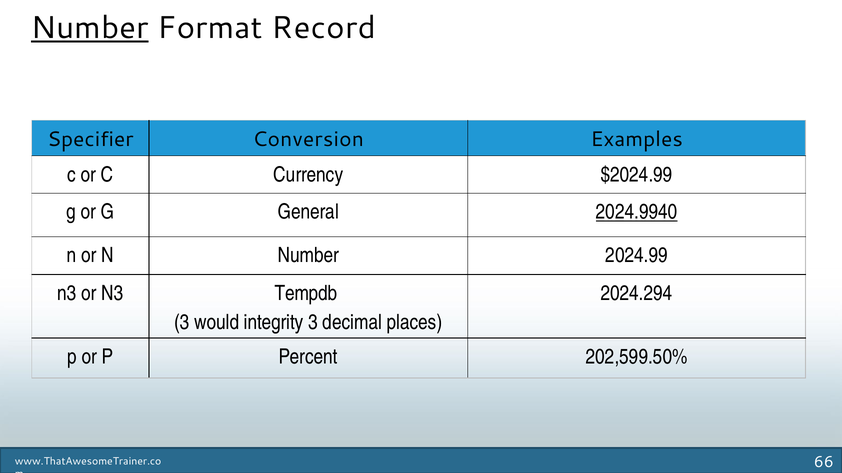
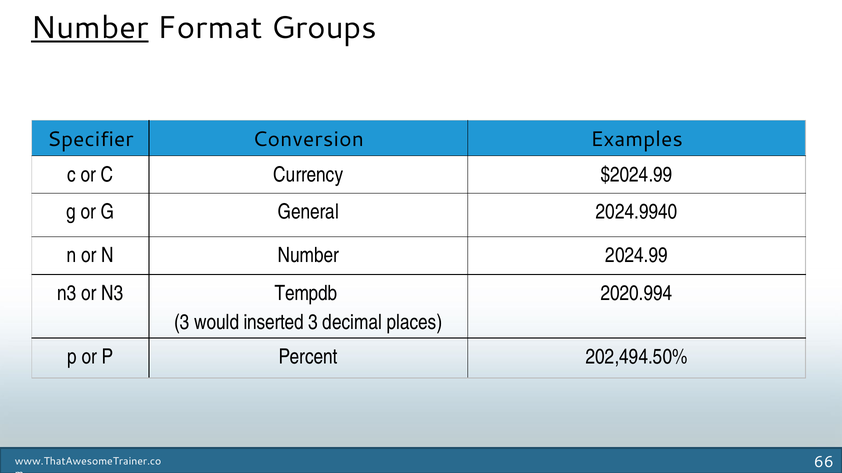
Record: Record -> Groups (324, 28)
2024.9940 underline: present -> none (637, 212)
2024.294: 2024.294 -> 2020.994 (637, 294)
integrity: integrity -> inserted (274, 323)
202,599.50%: 202,599.50% -> 202,494.50% (637, 357)
